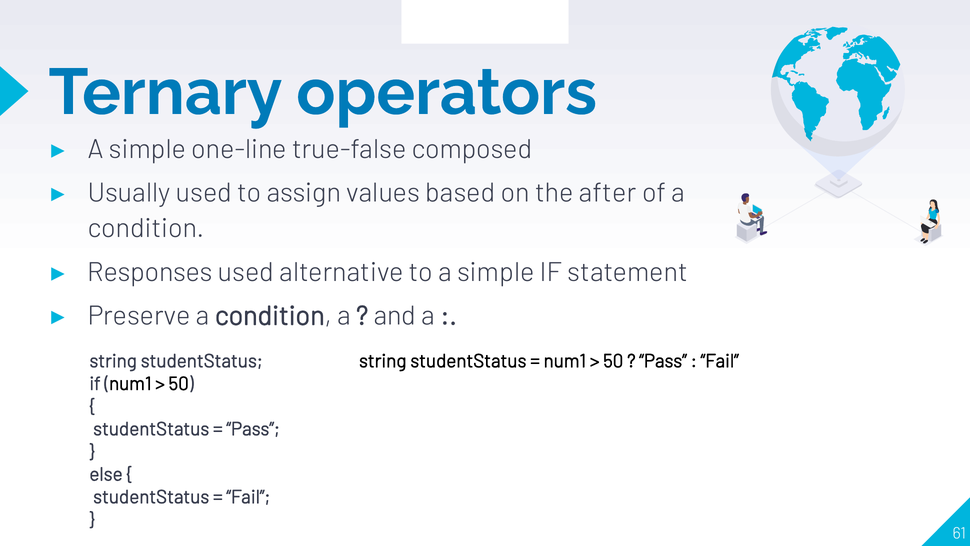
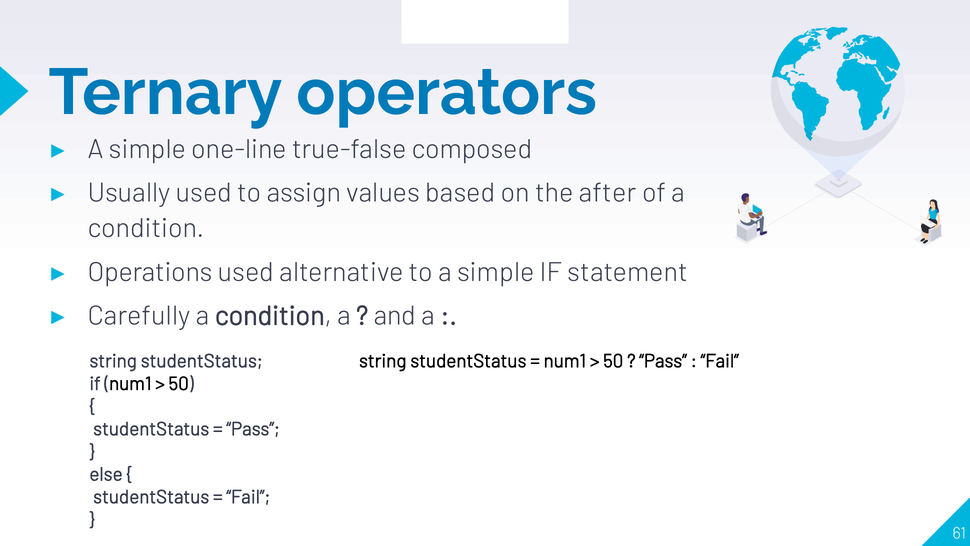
Responses: Responses -> Operations (150, 272)
Preserve: Preserve -> Carefully (139, 316)
